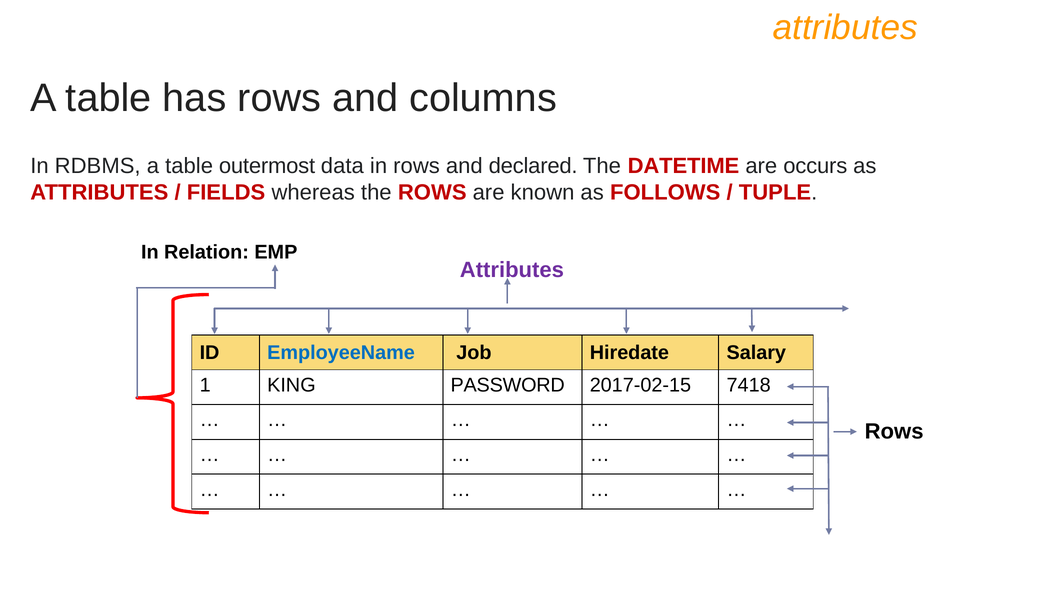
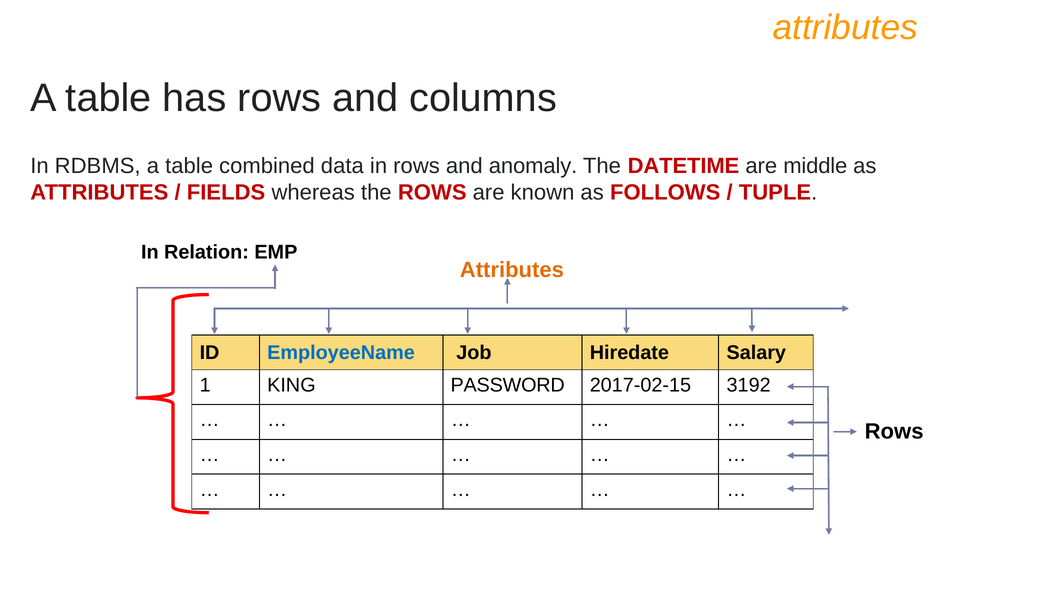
outermost: outermost -> combined (267, 166)
declared: declared -> anomaly (533, 166)
occurs: occurs -> middle (815, 166)
Attributes colour: purple -> orange (512, 270)
7418: 7418 -> 3192 (749, 385)
